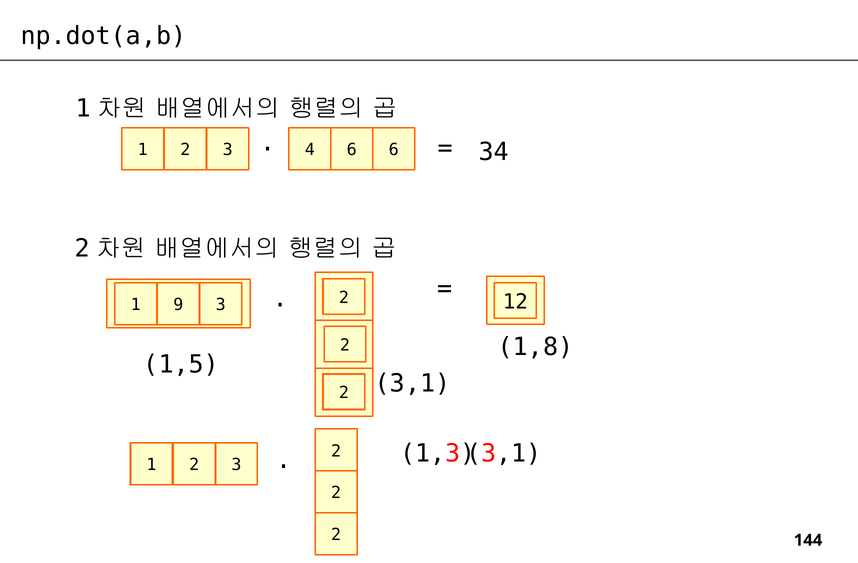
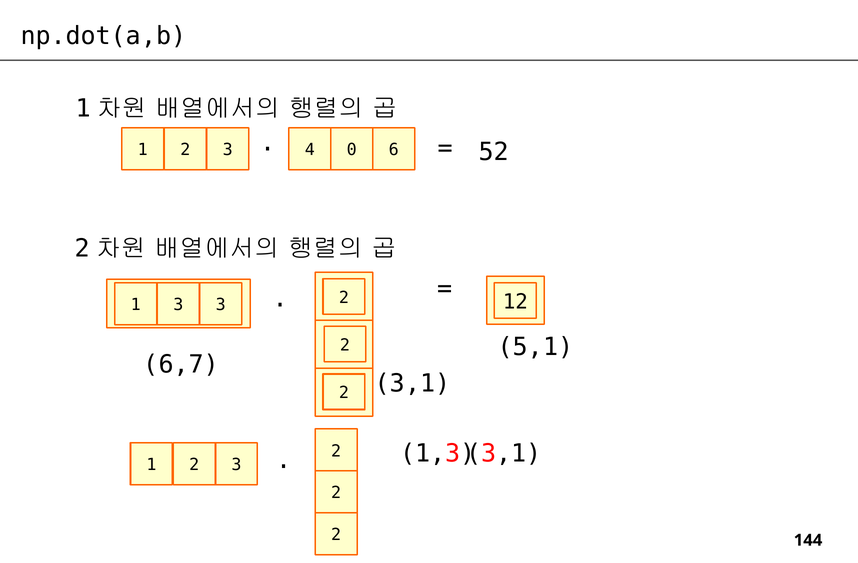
34: 34 -> 52 (494, 152)
4 6: 6 -> 0 (352, 150)
1 9: 9 -> 3 (178, 305)
1,8: 1,8 -> 5,1 (536, 347)
1,5: 1,5 -> 6,7 (181, 365)
